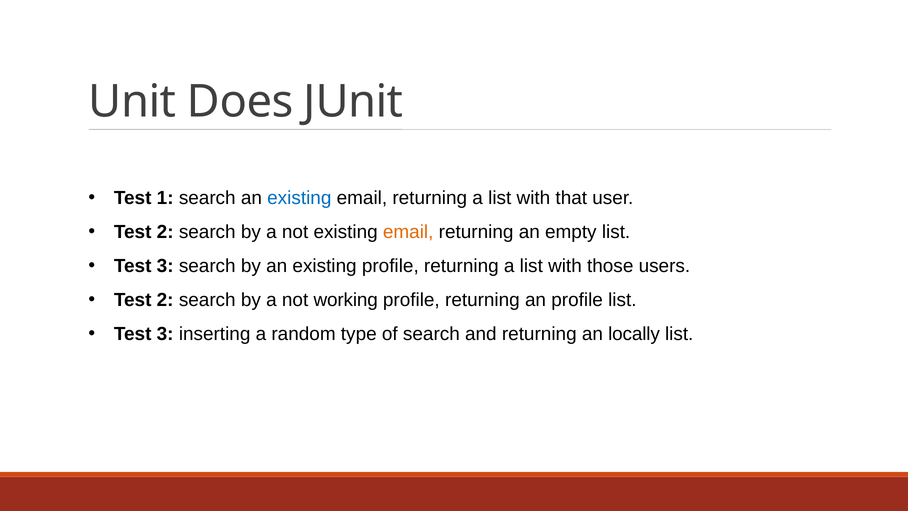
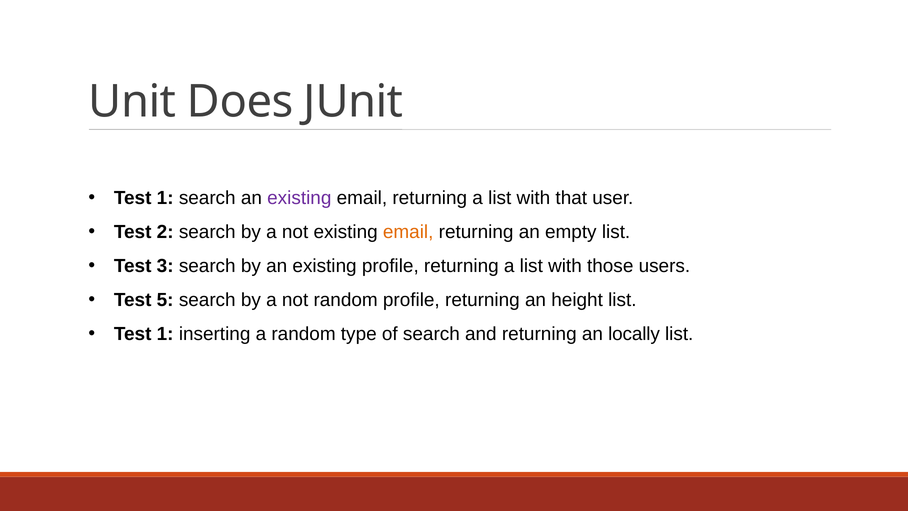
existing colour: blue -> purple (299, 198)
2: 2 -> 5 (165, 300)
not working: working -> random (346, 300)
an profile: profile -> height (577, 300)
3: 3 -> 1 (165, 334)
